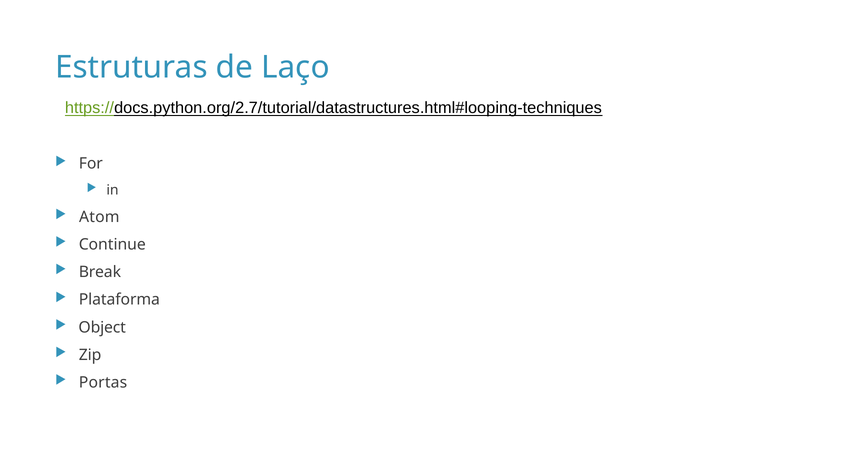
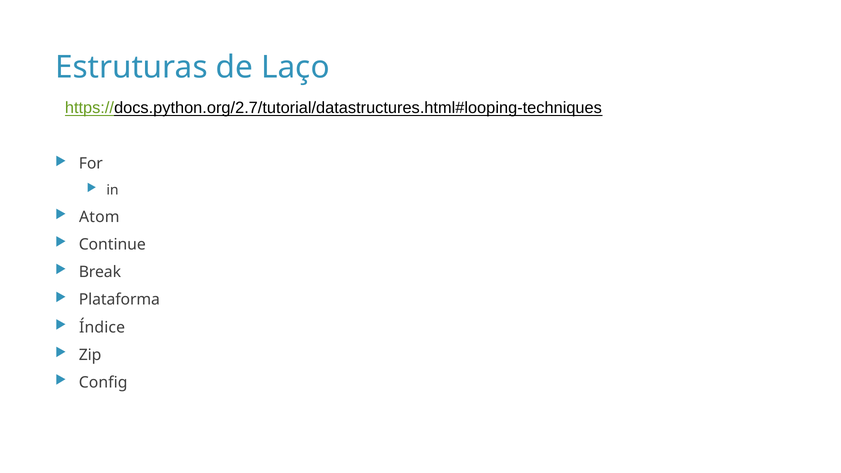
Object: Object -> Índice (102, 327)
Portas: Portas -> Config (103, 383)
